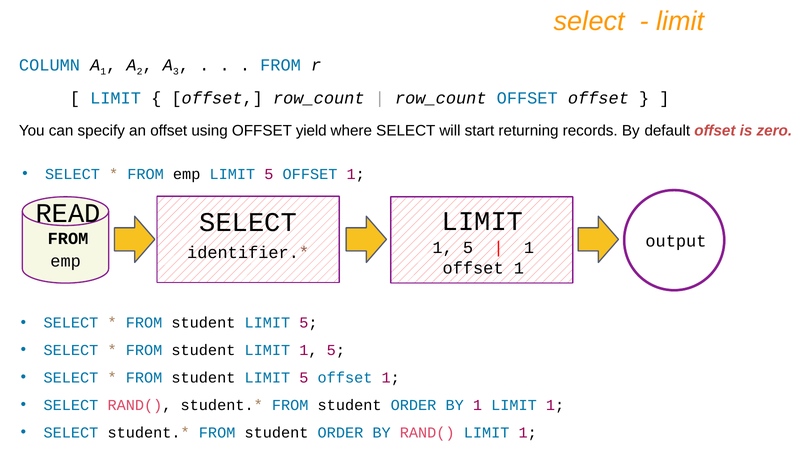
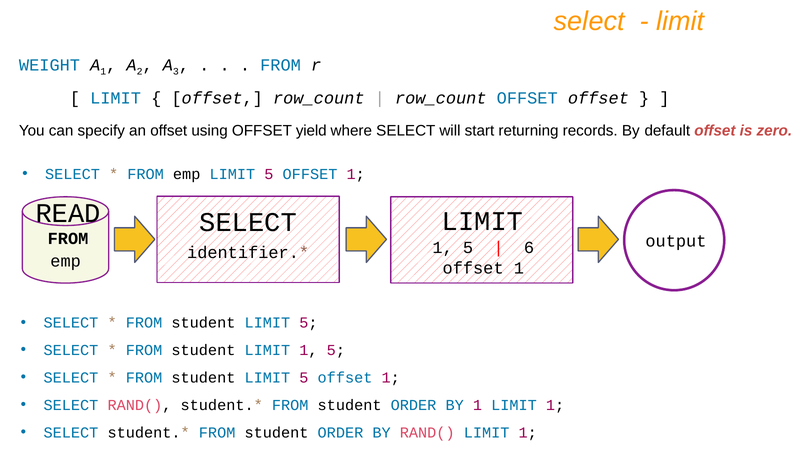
COLUMN: COLUMN -> WEIGHT (50, 65)
1: 1 -> 6 (529, 248)
